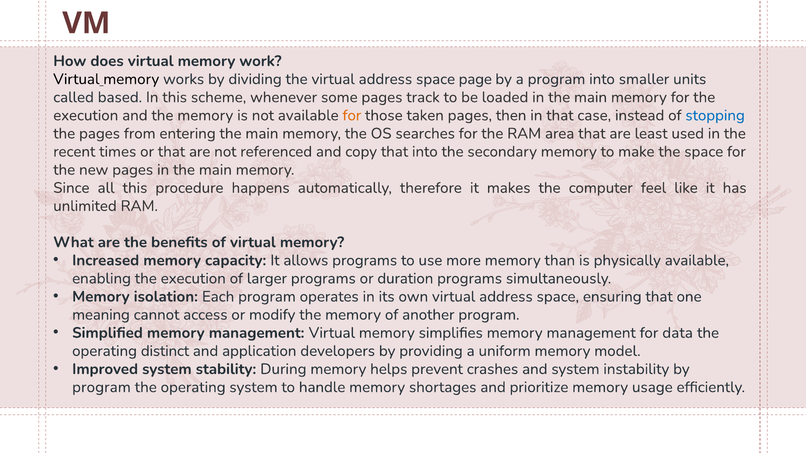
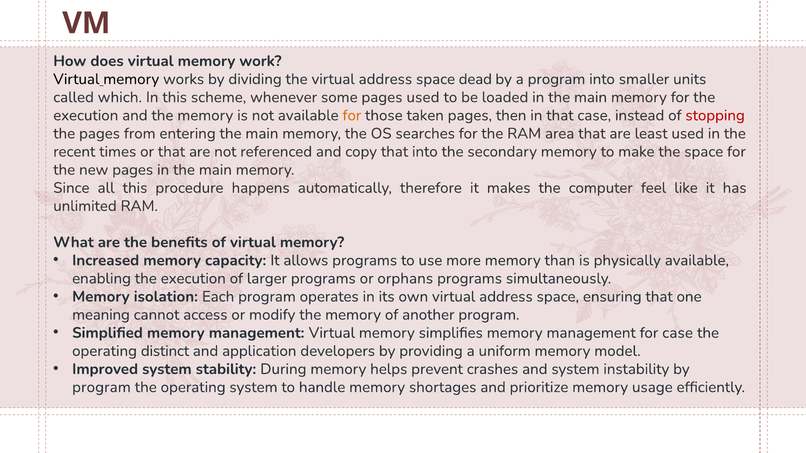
page: page -> dead (475, 79)
based: based -> which (120, 97)
pages track: track -> used (423, 97)
stopping colour: blue -> red (715, 115)
duration: duration -> orphans (405, 279)
for data: data -> case (678, 333)
